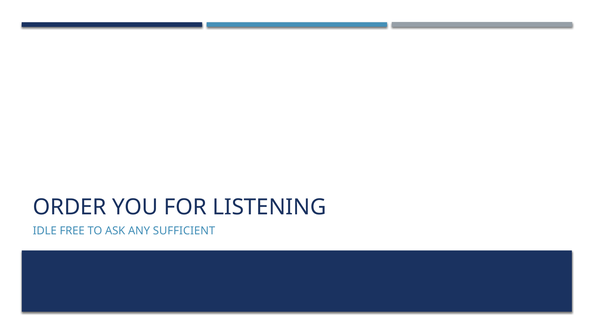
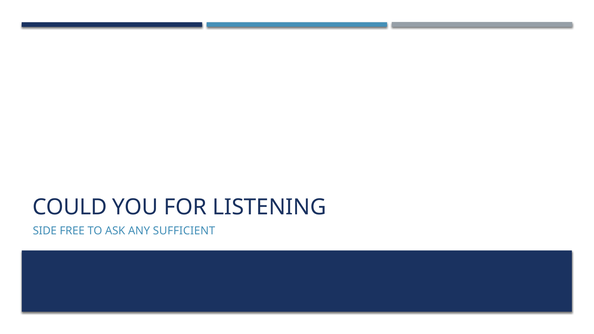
ORDER: ORDER -> COULD (70, 207)
IDLE: IDLE -> SIDE (45, 231)
